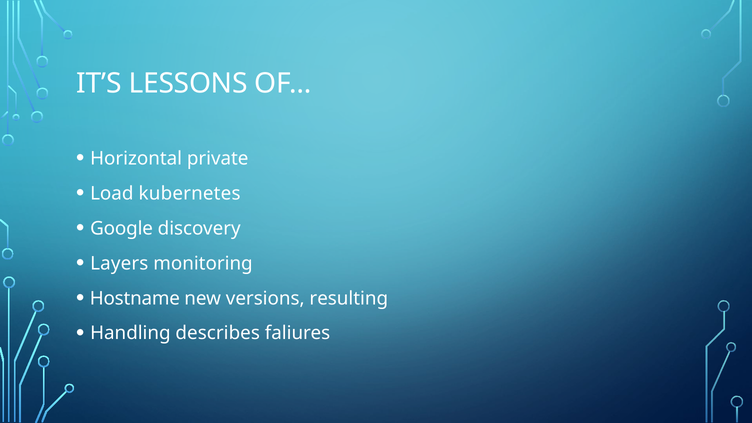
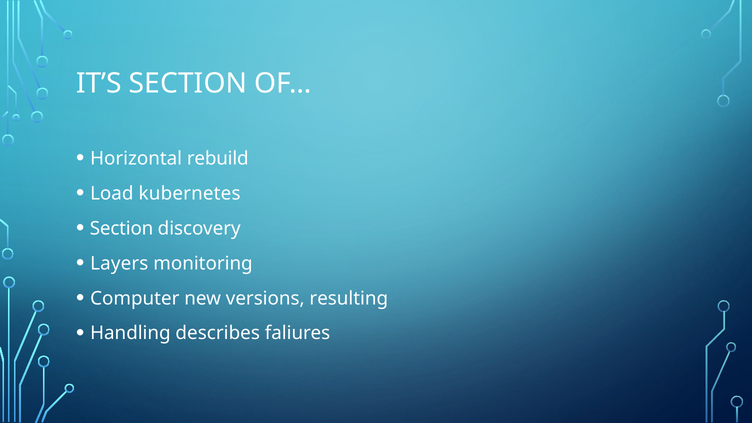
IT’S LESSONS: LESSONS -> SECTION (188, 84)
private: private -> rebuild (218, 159)
Google: Google -> Section (122, 228)
Hostname: Hostname -> Computer (135, 298)
